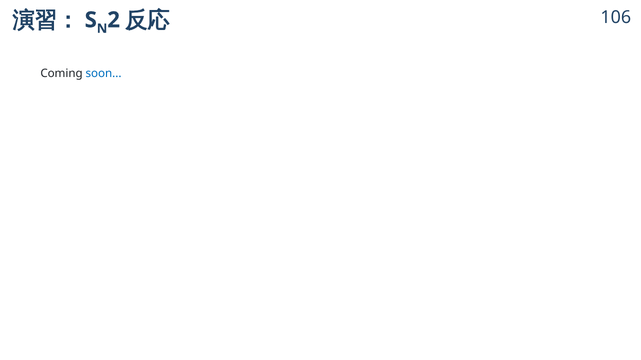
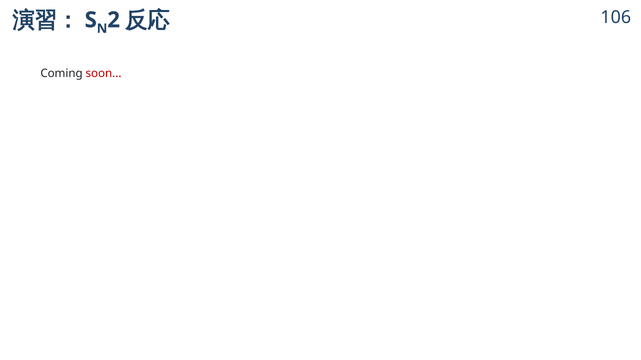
soon colour: blue -> red (104, 73)
